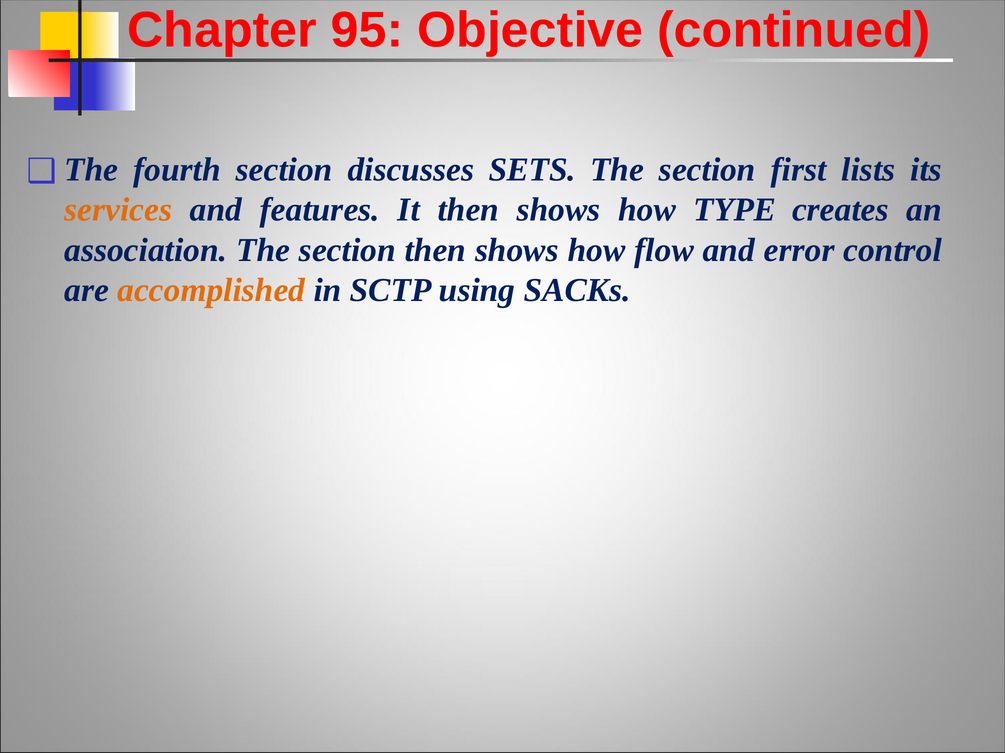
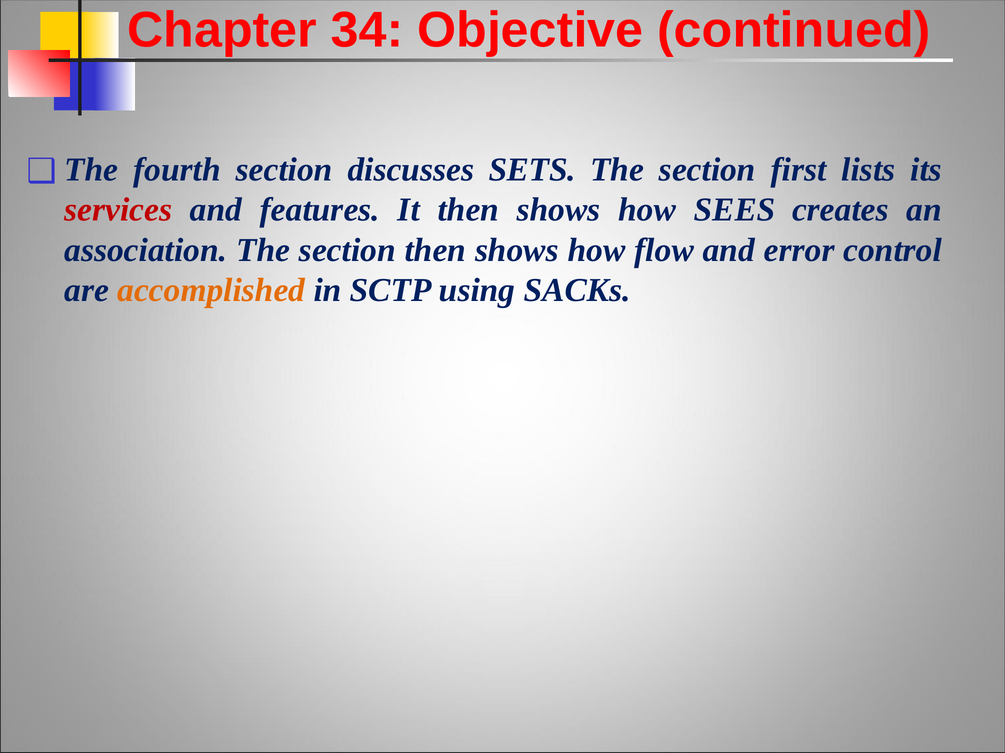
95: 95 -> 34 (367, 30)
services colour: orange -> red (118, 210)
TYPE: TYPE -> SEES (735, 210)
